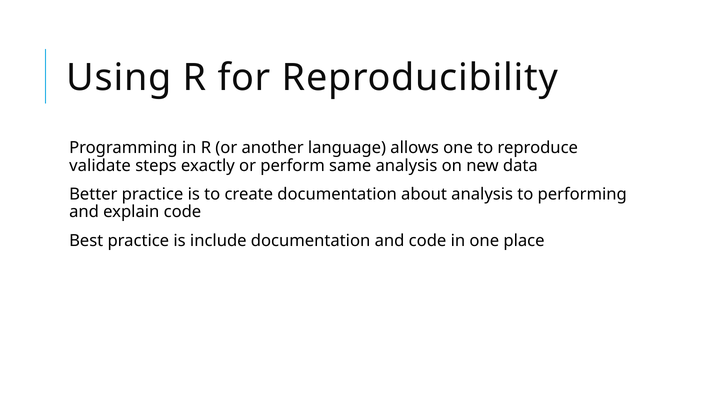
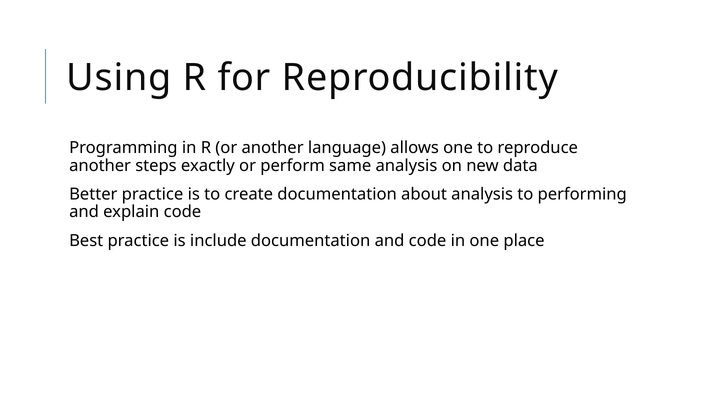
validate: validate -> another (100, 166)
